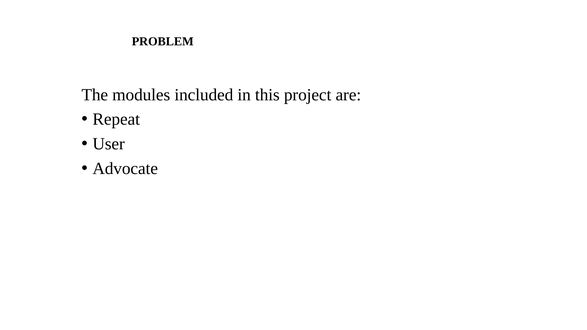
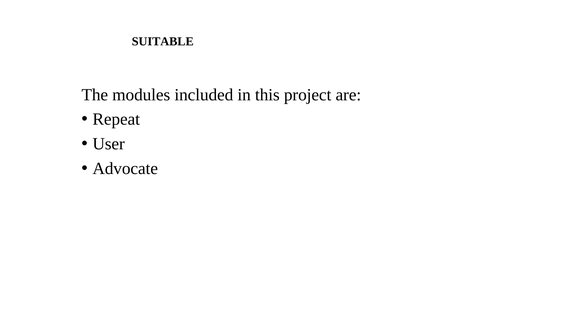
PROBLEM: PROBLEM -> SUITABLE (163, 42)
